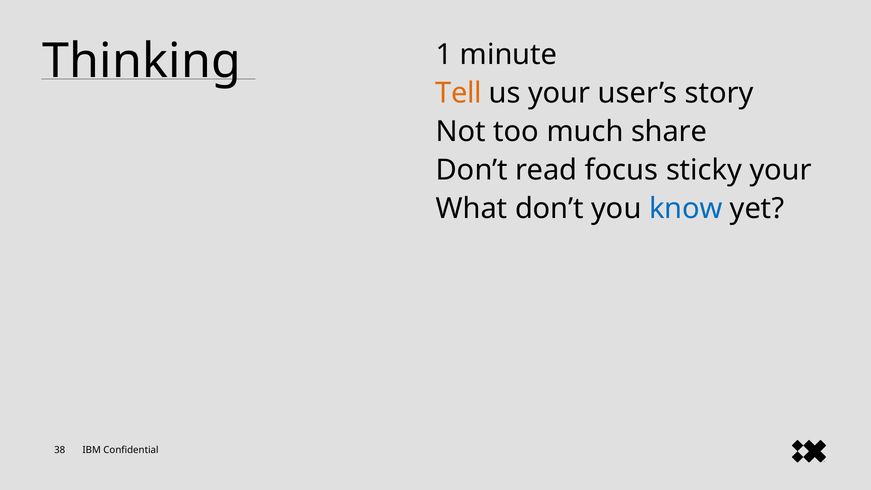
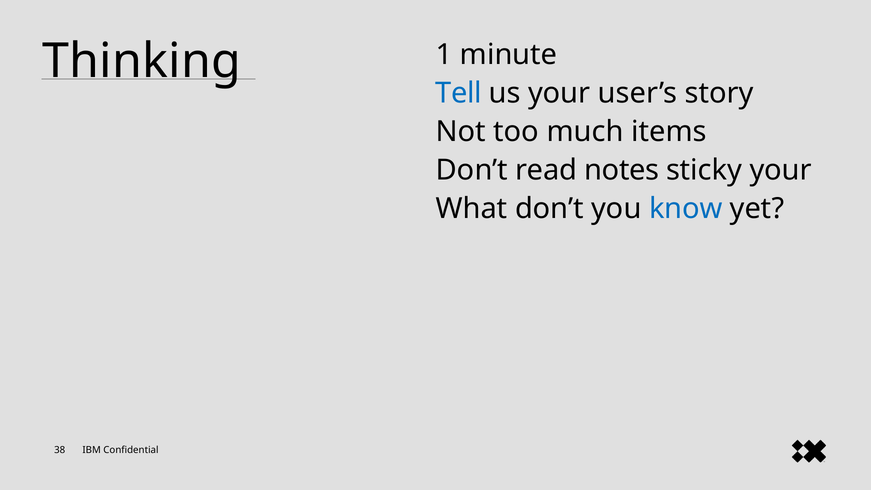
Tell colour: orange -> blue (459, 93)
share: share -> items (669, 132)
focus: focus -> notes (622, 170)
